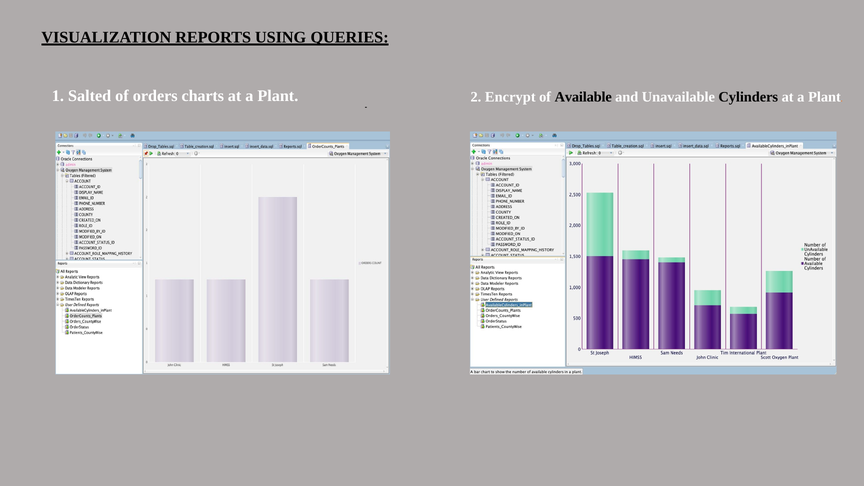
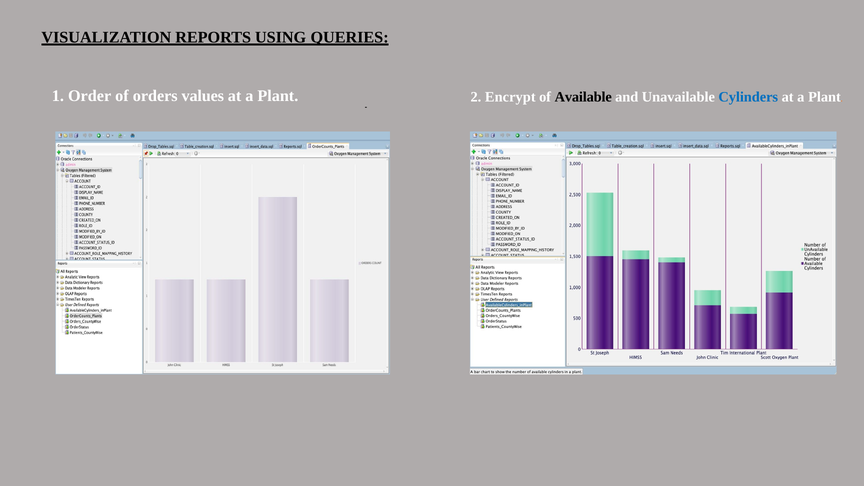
Salted: Salted -> Order (90, 96)
charts: charts -> values (203, 96)
Cylinders colour: black -> blue (748, 97)
